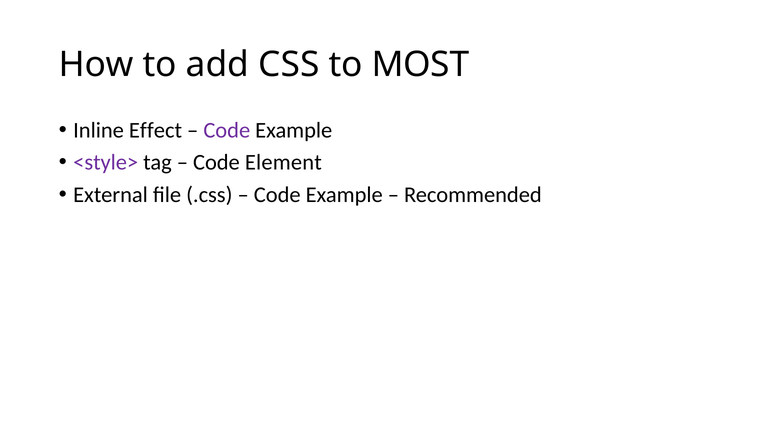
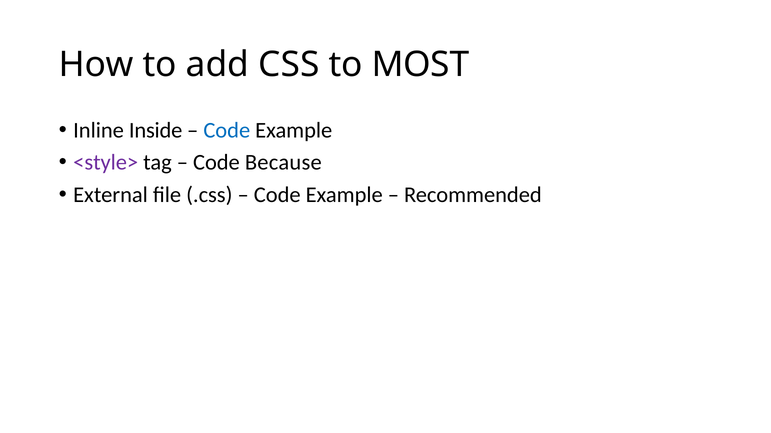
Effect: Effect -> Inside (156, 130)
Code colour: purple -> blue (227, 130)
Element: Element -> Because (283, 163)
